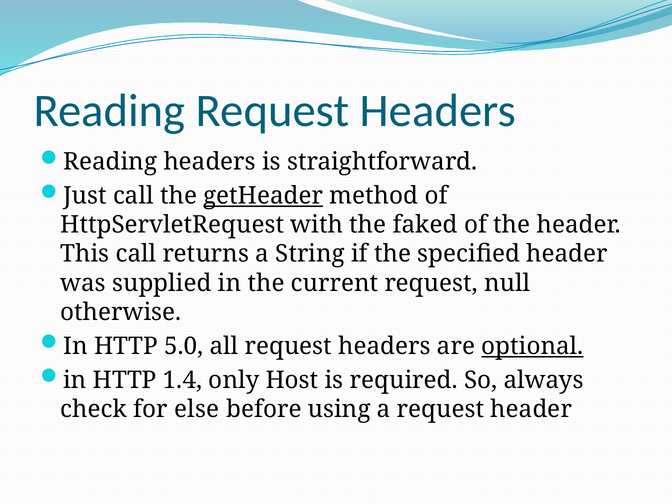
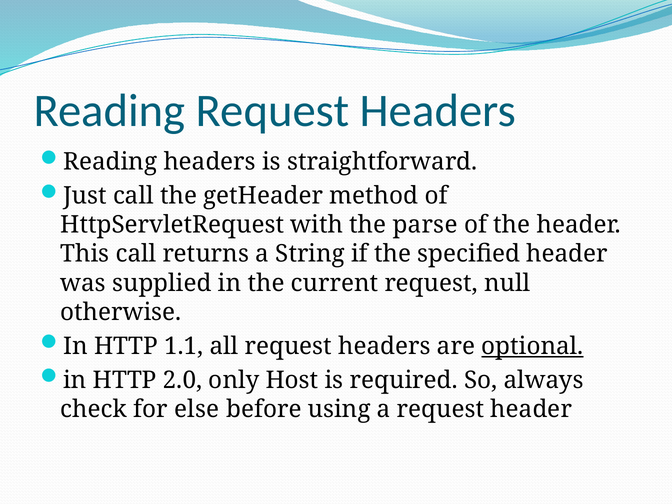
getHeader underline: present -> none (263, 196)
faked: faked -> parse (425, 225)
5.0: 5.0 -> 1.1 (184, 346)
1.4: 1.4 -> 2.0 (183, 380)
